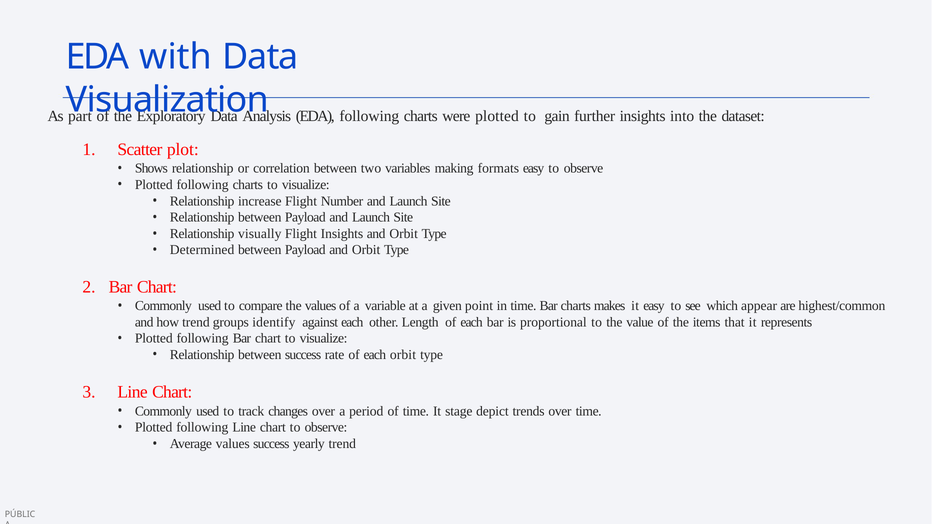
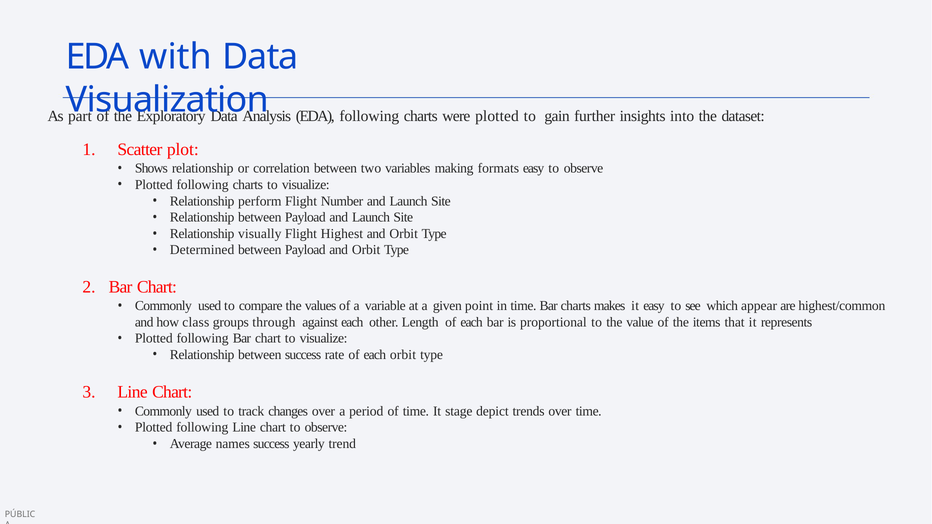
increase: increase -> perform (260, 201)
Flight Insights: Insights -> Highest (342, 234)
how trend: trend -> class (196, 322)
identify: identify -> through (274, 322)
Average values: values -> names (233, 444)
